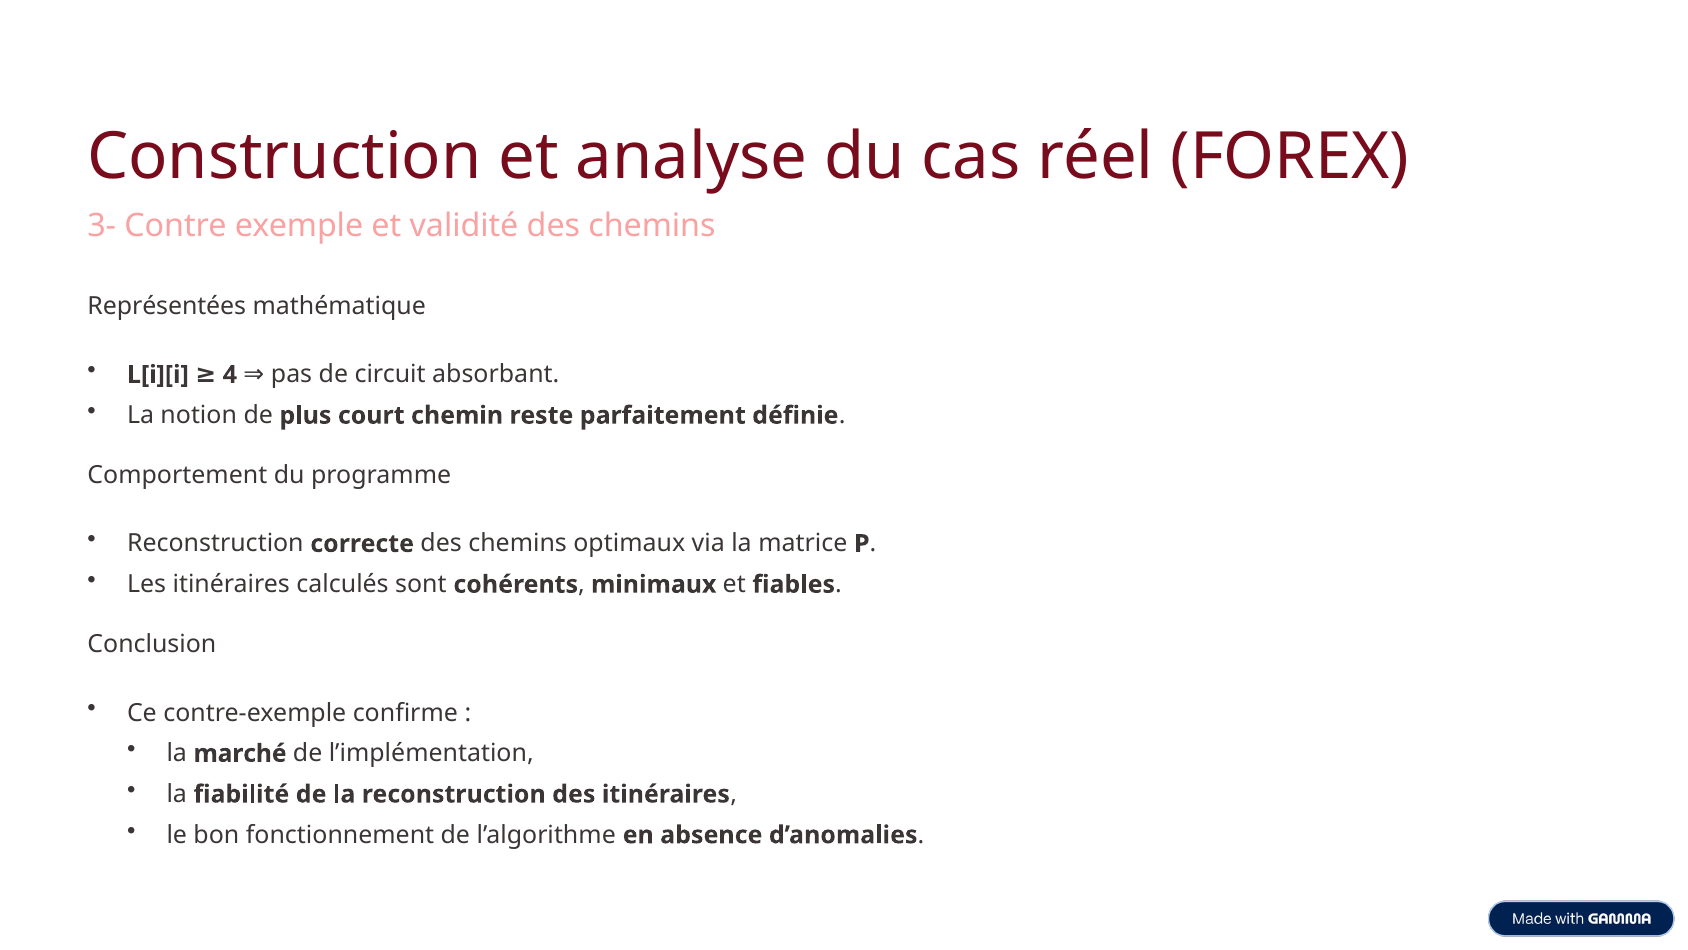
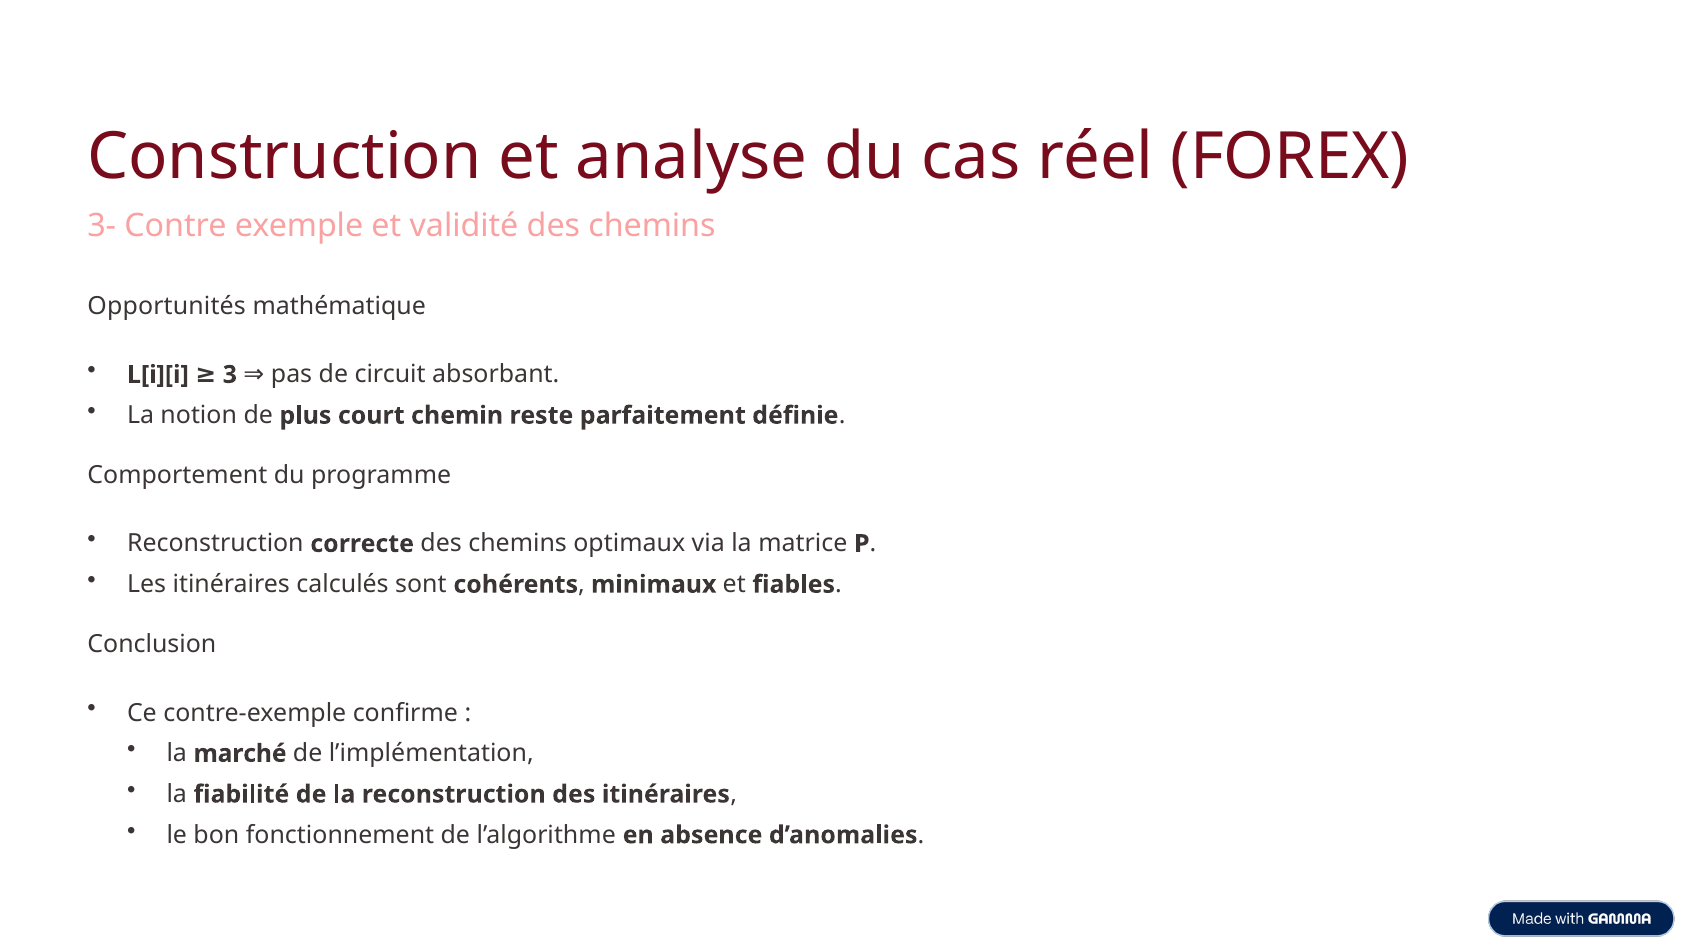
Représentées: Représentées -> Opportunités (167, 306)
4: 4 -> 3 (230, 374)
